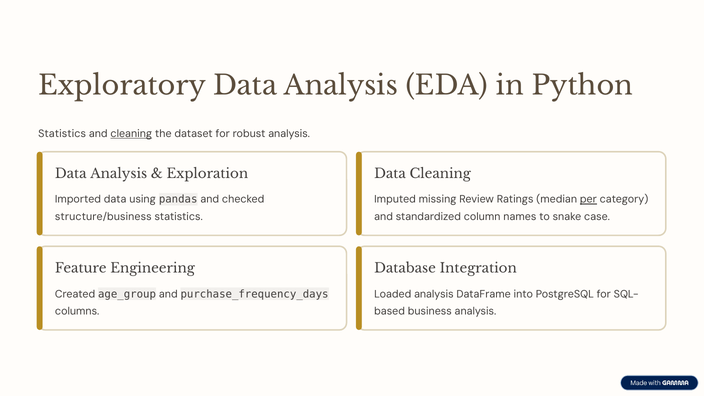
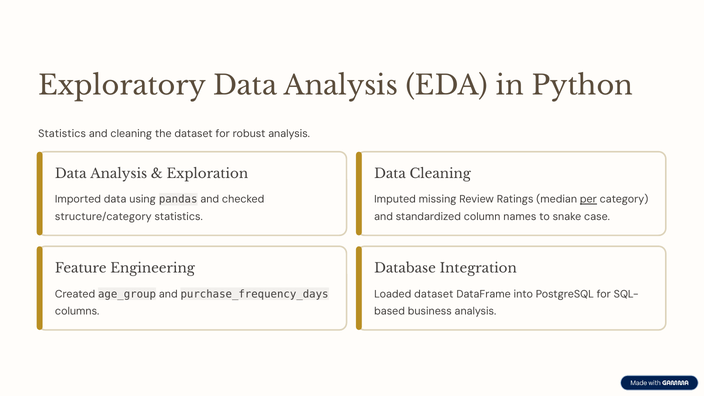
cleaning underline: present -> none (131, 134)
structure/business: structure/business -> structure/category (103, 217)
Loaded analysis: analysis -> dataset (434, 294)
